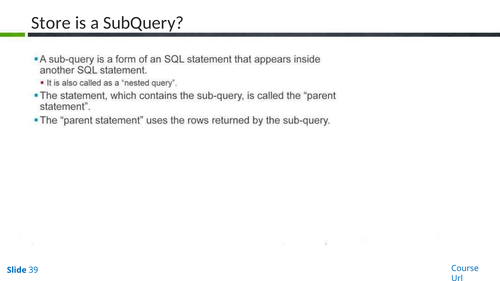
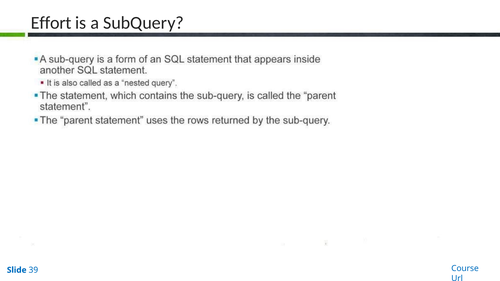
Store: Store -> Effort (51, 23)
